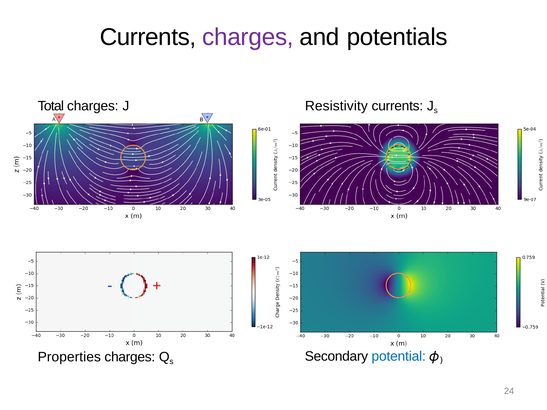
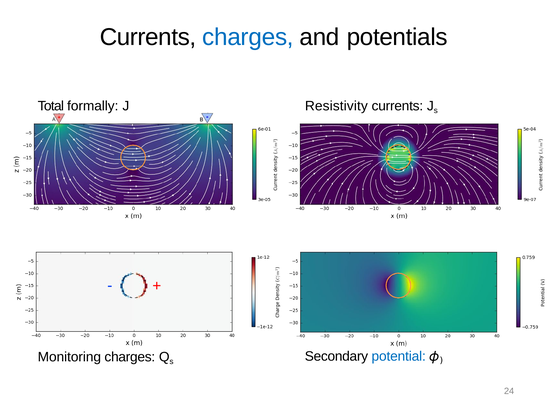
charges colour: purple -> blue (248, 37)
Total charges: charges -> formally (93, 106)
Properties: Properties -> Monitoring (69, 357)
